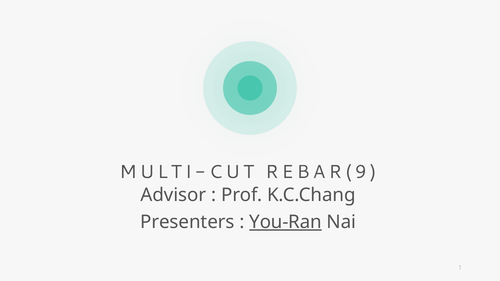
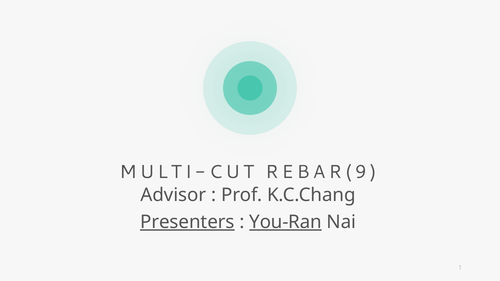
Presenters underline: none -> present (187, 222)
